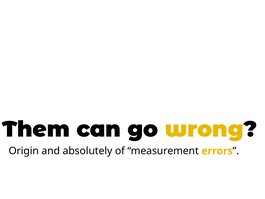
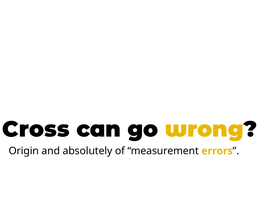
Them: Them -> Cross (36, 129)
